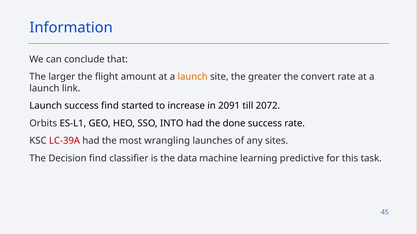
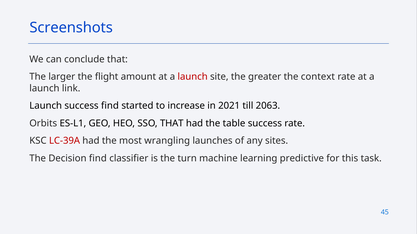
Information: Information -> Screenshots (71, 28)
launch colour: orange -> red (193, 77)
convert: convert -> context (318, 77)
2091: 2091 -> 2021 (229, 106)
2072: 2072 -> 2063 (268, 106)
SSO INTO: INTO -> THAT (172, 124)
done: done -> table (234, 124)
data: data -> turn (187, 159)
